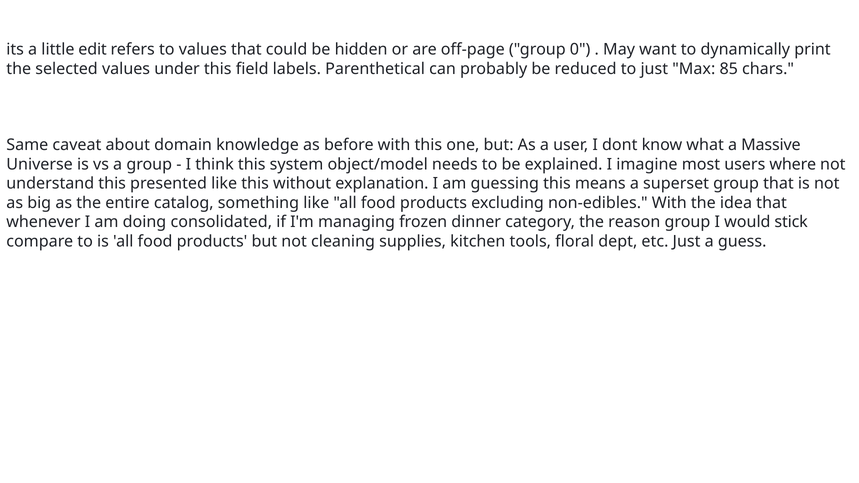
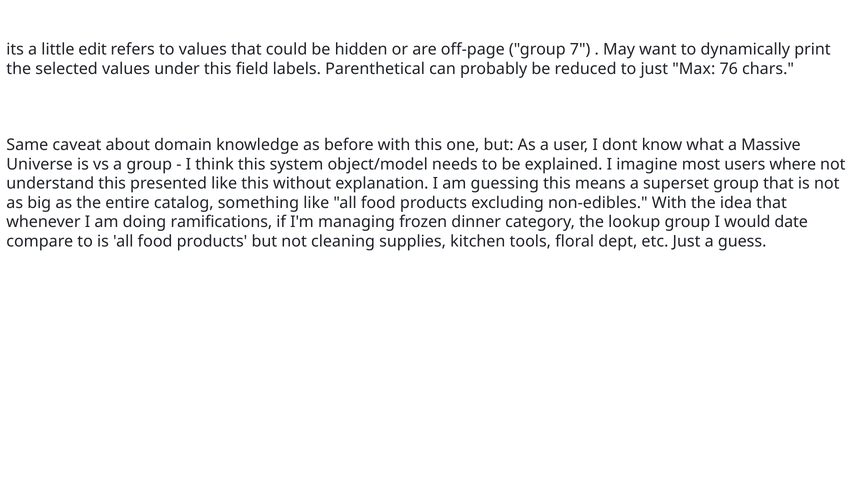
0: 0 -> 7 (580, 50)
85: 85 -> 76 (729, 69)
consolidated: consolidated -> ramifications (221, 222)
reason: reason -> lookup (634, 222)
stick: stick -> date (791, 222)
